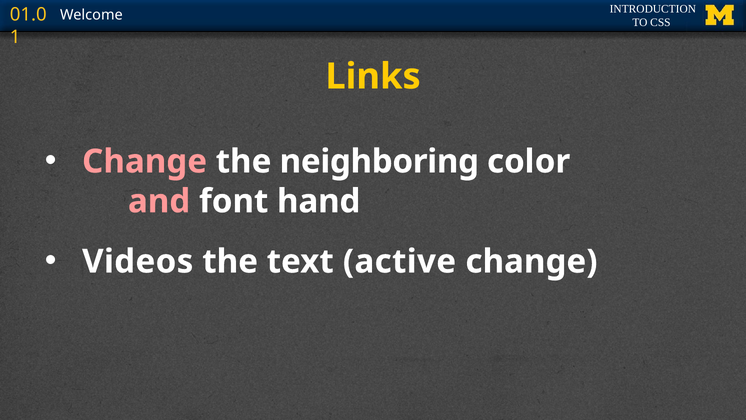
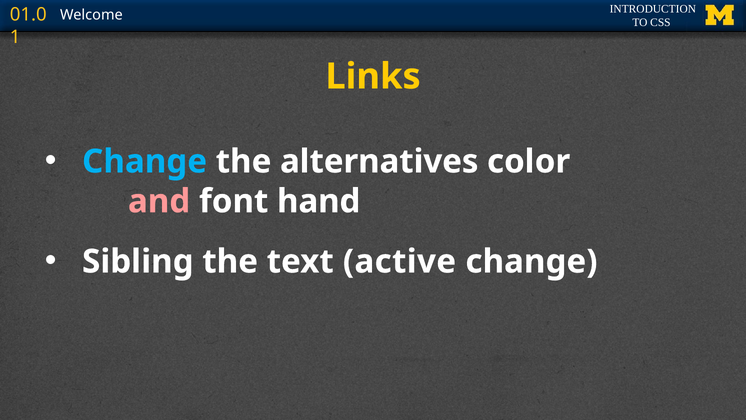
Change colour: pink -> light blue (145, 161)
neighboring: neighboring -> alternatives (379, 161)
Videos: Videos -> Sibling (138, 261)
